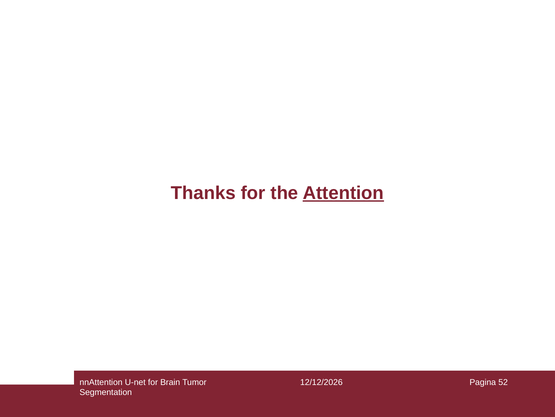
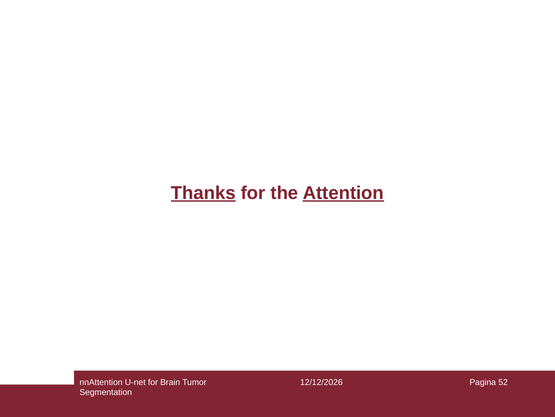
Thanks underline: none -> present (203, 193)
